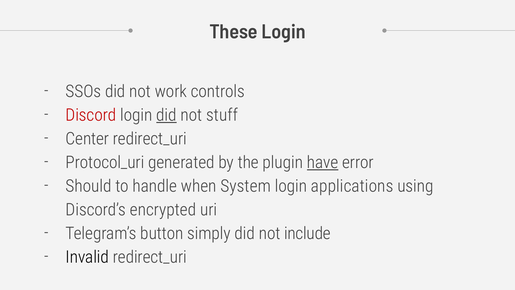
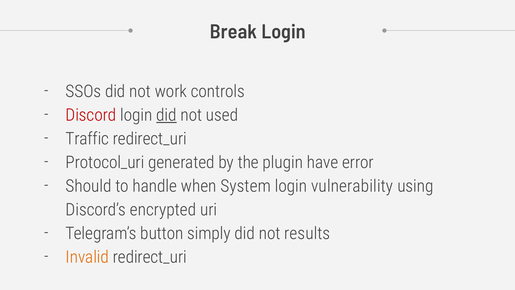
These: These -> Break (233, 32)
stuff: stuff -> used (222, 115)
Center: Center -> Traffic (87, 139)
have underline: present -> none (323, 162)
applications: applications -> vulnerability (352, 186)
include: include -> results (307, 233)
Invalid colour: black -> orange (87, 257)
